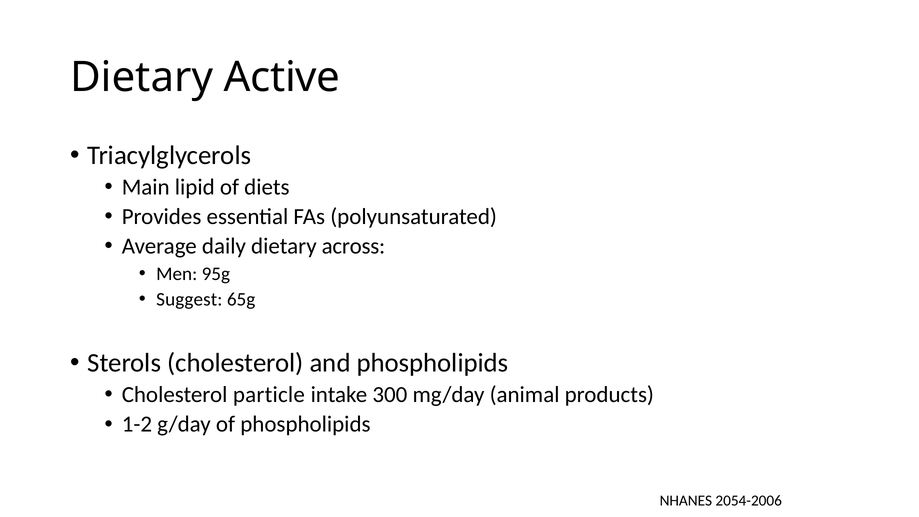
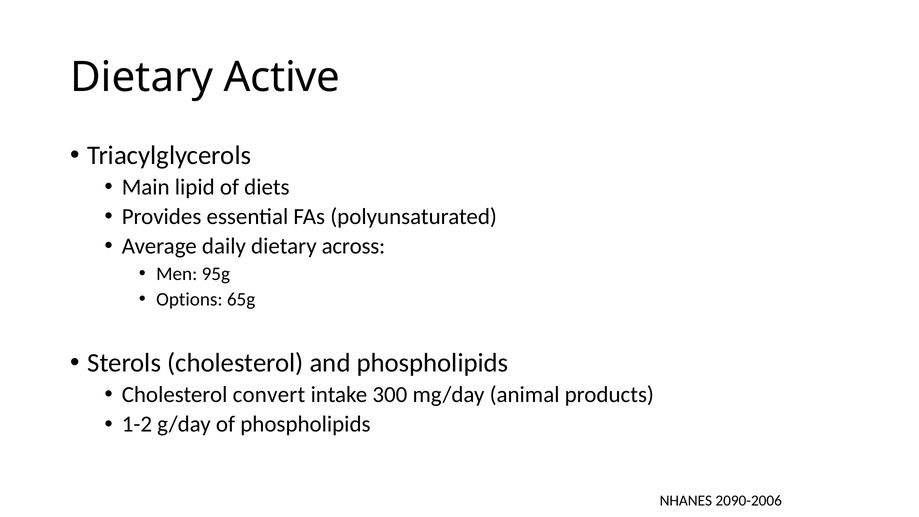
Suggest: Suggest -> Options (189, 299)
particle: particle -> convert (269, 395)
2054-2006: 2054-2006 -> 2090-2006 (749, 501)
